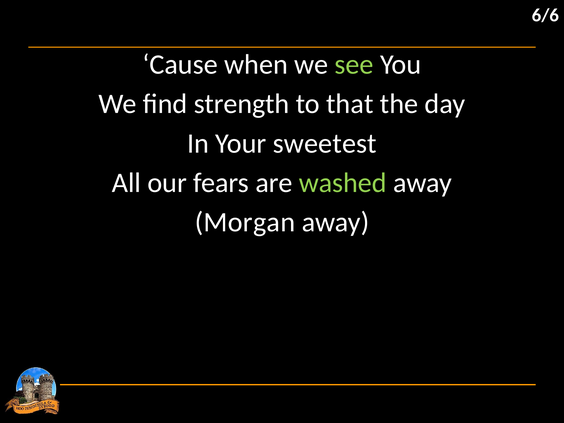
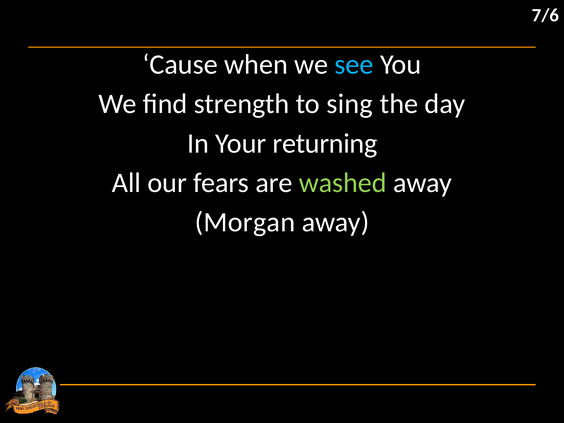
6/6: 6/6 -> 7/6 (545, 15)
see colour: light green -> light blue (354, 64)
that: that -> sing (350, 104)
sweetest: sweetest -> returning (325, 143)
